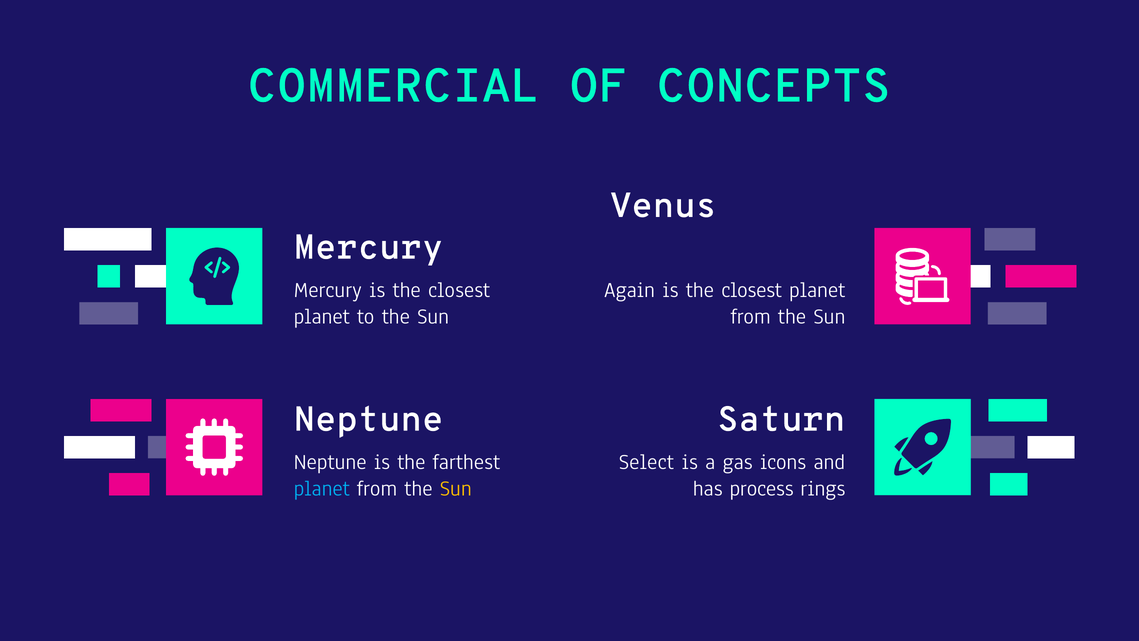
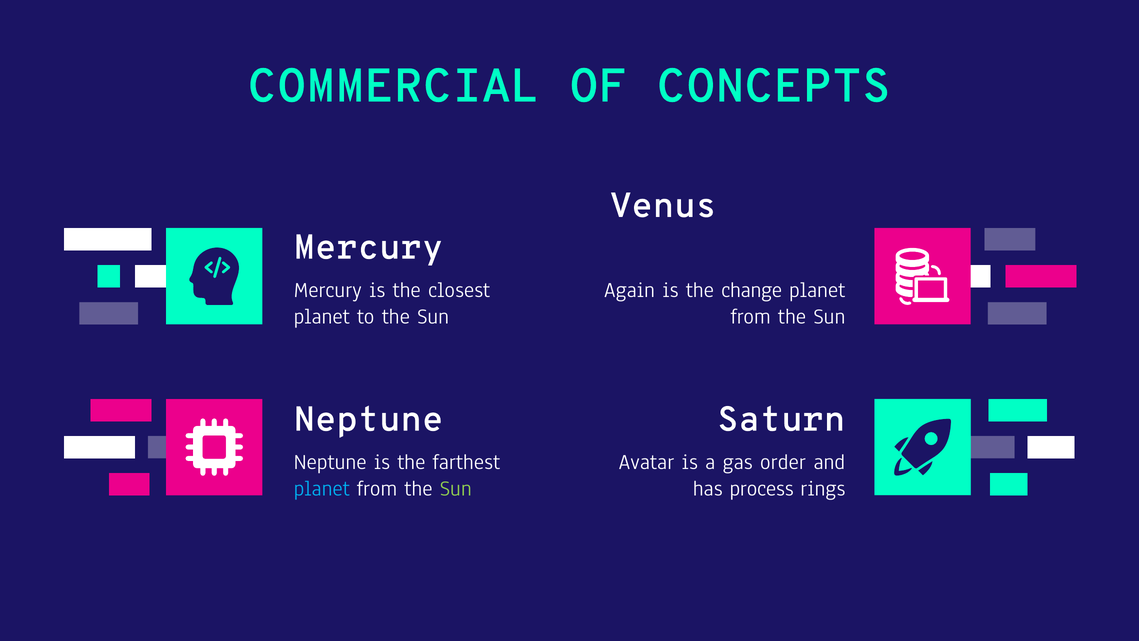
closest: closest -> change (752, 290)
Select: Select -> Avatar (646, 462)
icons: icons -> order (783, 462)
Sun colour: yellow -> light green (456, 488)
